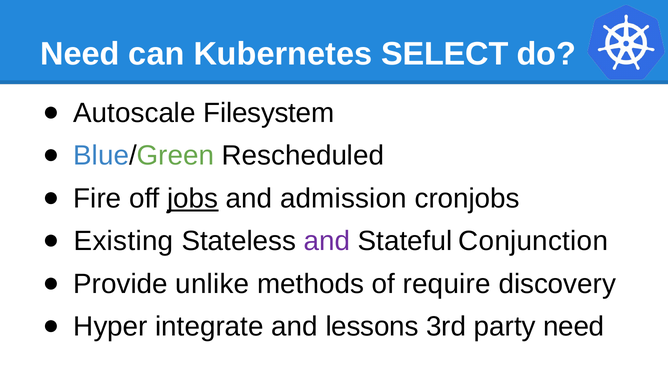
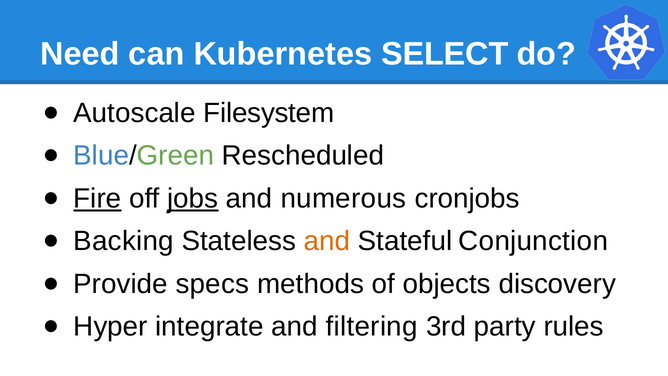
Fire underline: none -> present (97, 198)
admission: admission -> numerous (343, 198)
Existing: Existing -> Backing (124, 241)
and colour: purple -> orange (327, 241)
unlike: unlike -> specs (212, 284)
require: require -> objects (447, 284)
lessons: lessons -> filtering (372, 326)
party need: need -> rules (574, 326)
